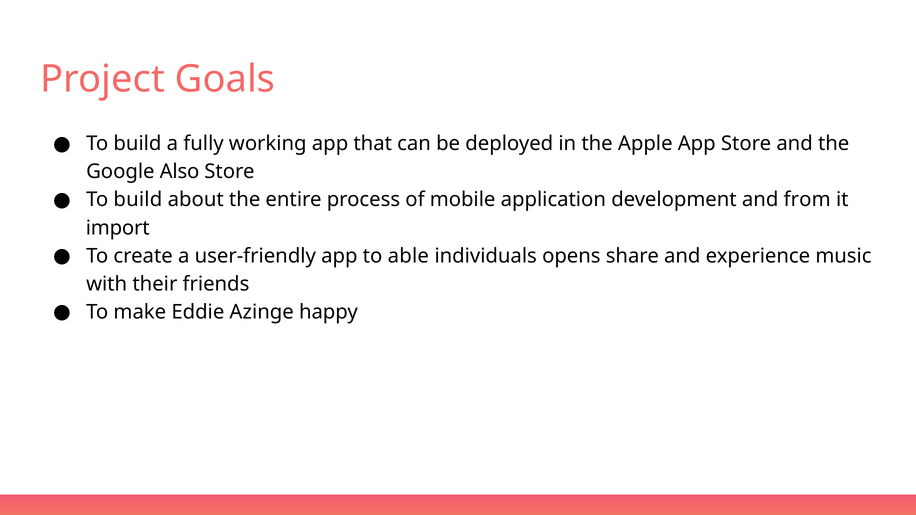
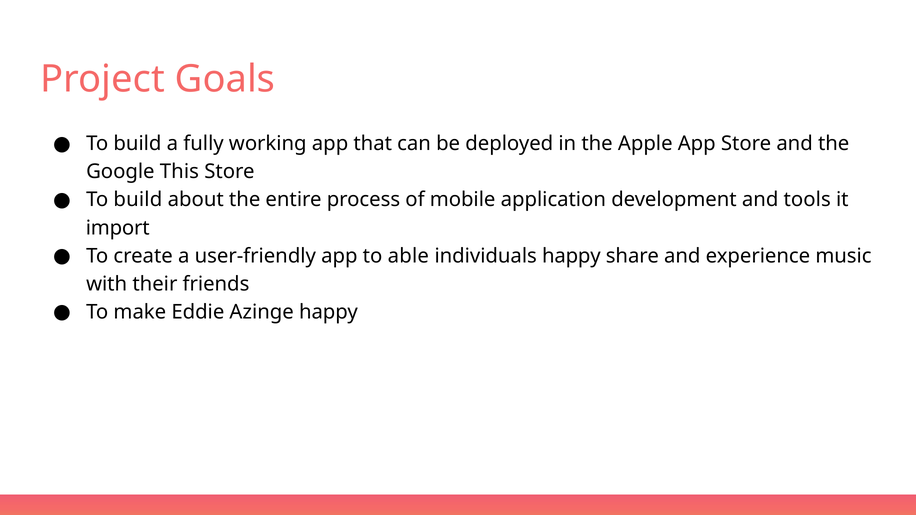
Also: Also -> This (179, 172)
from: from -> tools (807, 200)
individuals opens: opens -> happy (571, 256)
